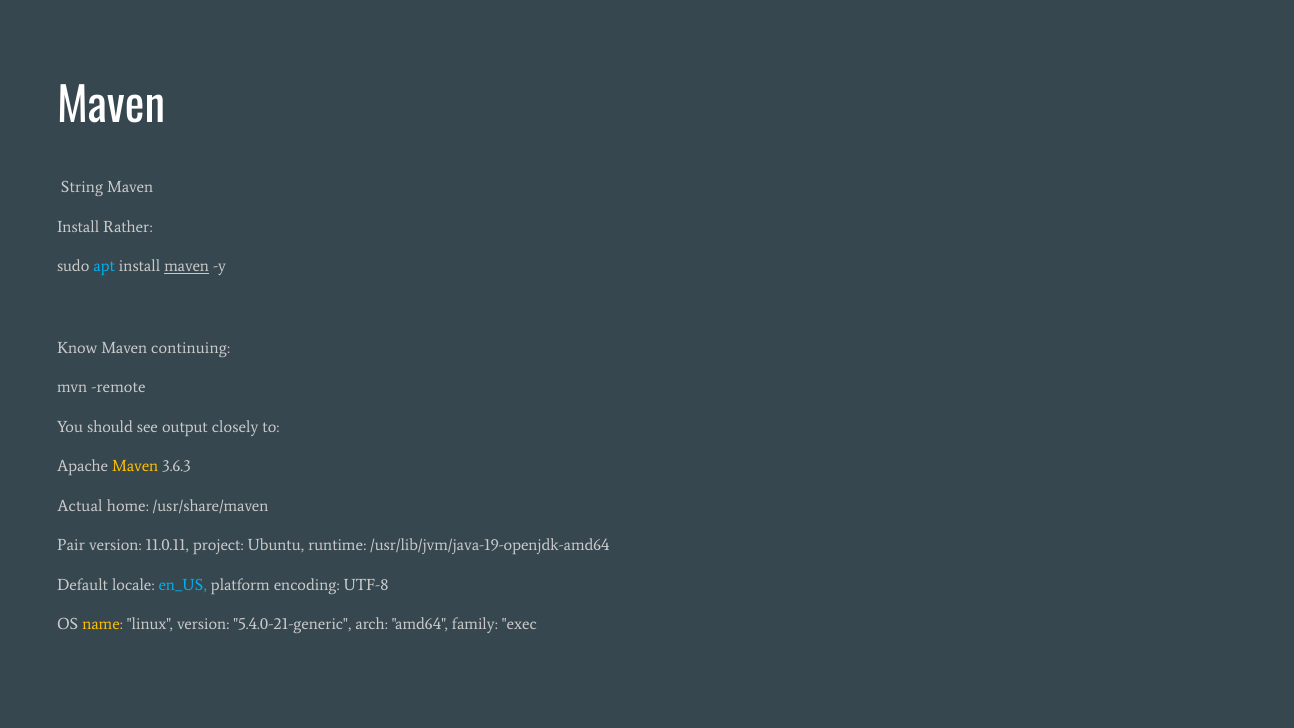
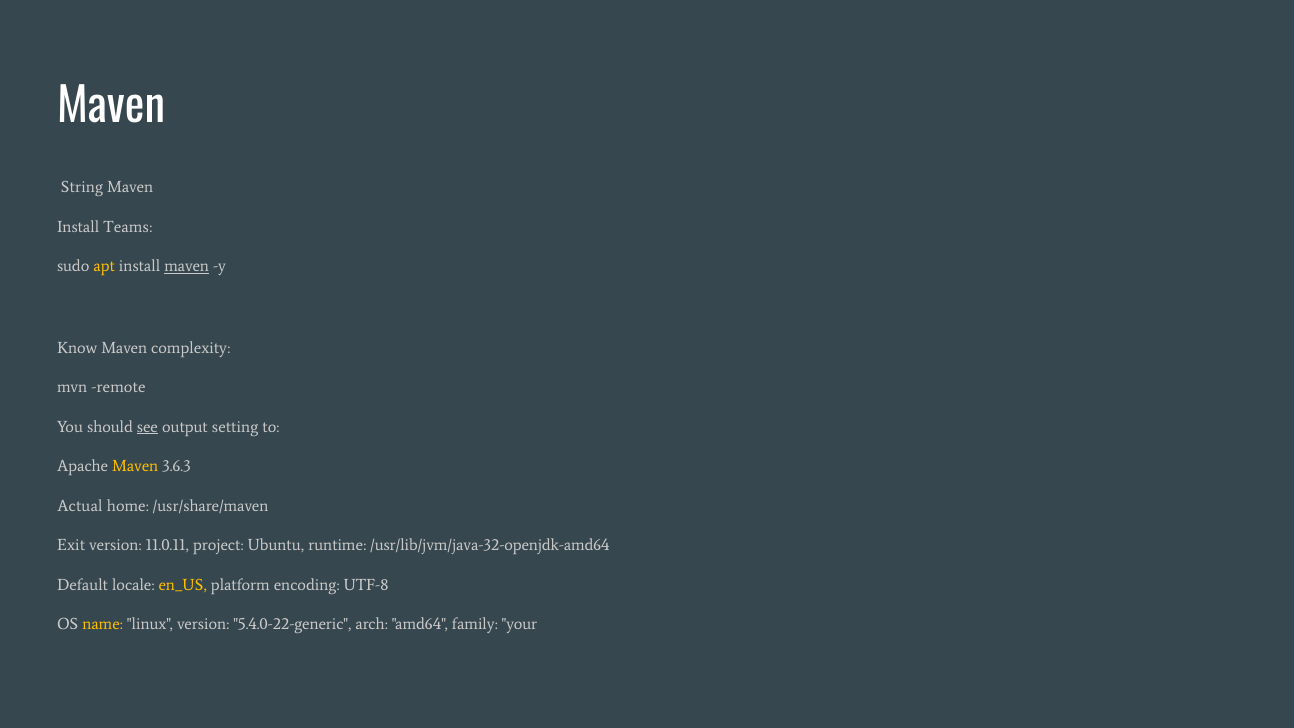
Rather: Rather -> Teams (128, 227)
apt colour: light blue -> yellow (104, 266)
continuing: continuing -> complexity (191, 348)
see underline: none -> present (147, 427)
closely: closely -> setting (235, 427)
Pair: Pair -> Exit (71, 545)
/usr/lib/jvm/java-19-openjdk-amd64: /usr/lib/jvm/java-19-openjdk-amd64 -> /usr/lib/jvm/java-32-openjdk-amd64 (490, 545)
en_US colour: light blue -> yellow (183, 585)
5.4.0-21-generic: 5.4.0-21-generic -> 5.4.0-22-generic (292, 624)
exec: exec -> your (519, 624)
